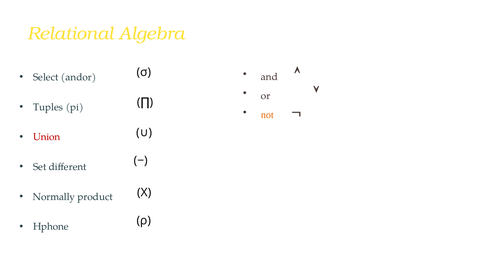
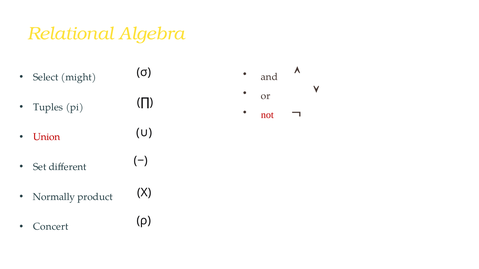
andor: andor -> might (79, 77)
not colour: orange -> red (267, 115)
Hphone: Hphone -> Concert (51, 227)
